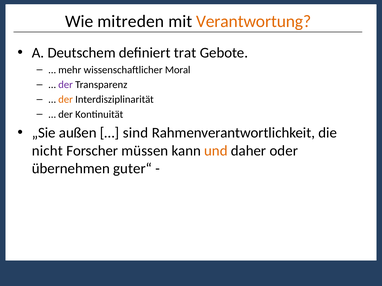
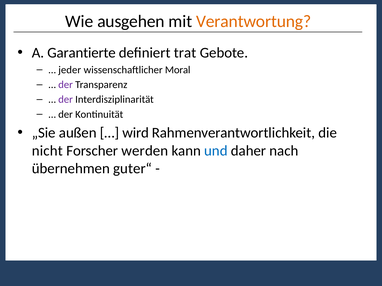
mitreden: mitreden -> ausgehen (131, 21)
Deutschem: Deutschem -> Garantierte (82, 53)
mehr: mehr -> jeder (70, 70)
der colour: orange -> purple (66, 100)
sind: sind -> wird (136, 133)
müssen: müssen -> werden (145, 151)
und colour: orange -> blue (216, 151)
oder: oder -> nach (284, 151)
